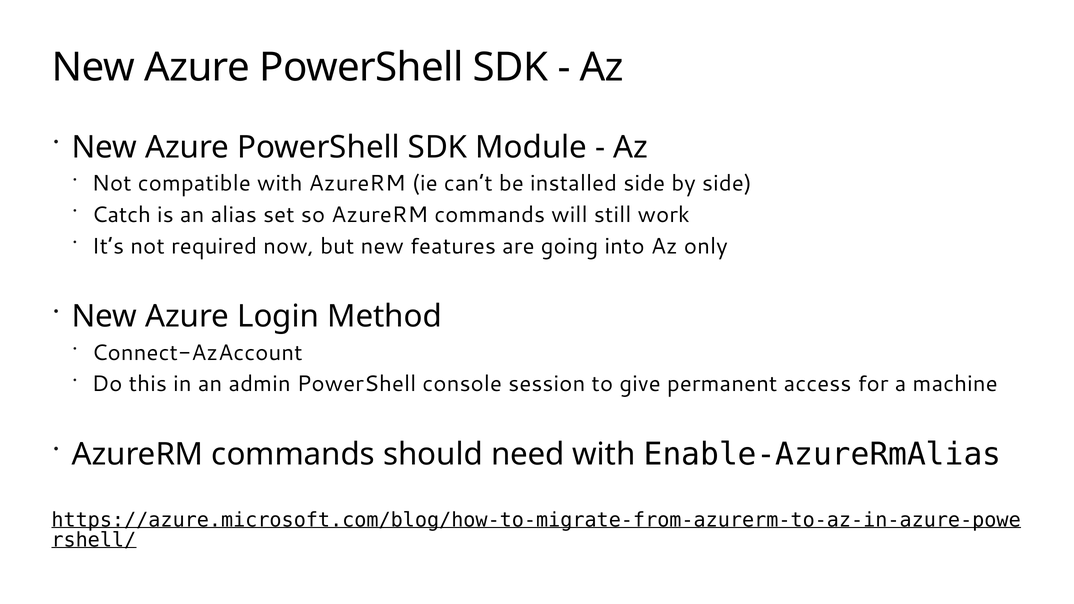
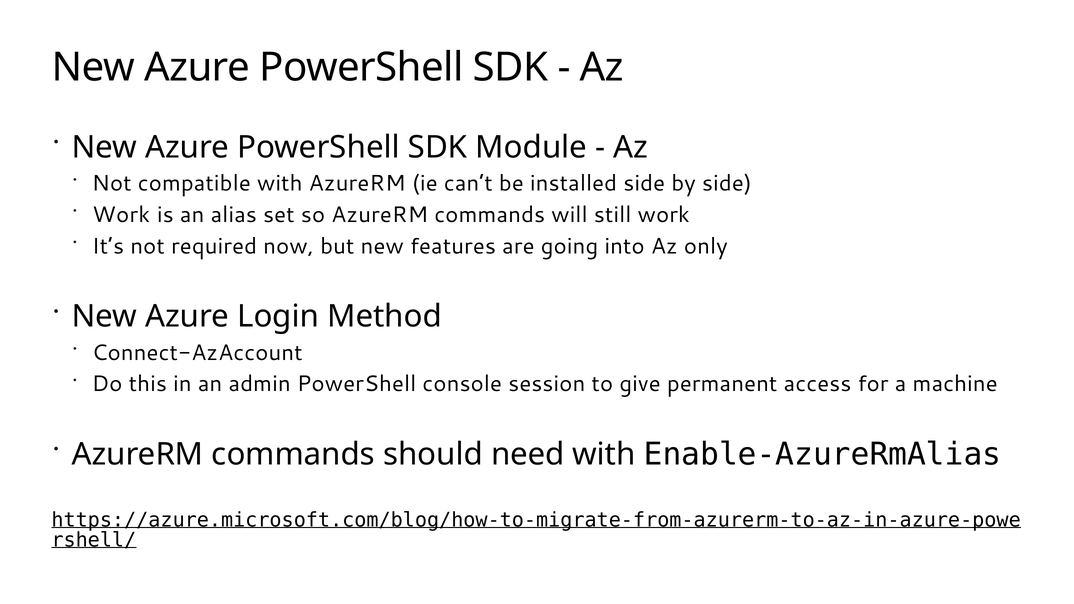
Catch: Catch -> Work (121, 215)
